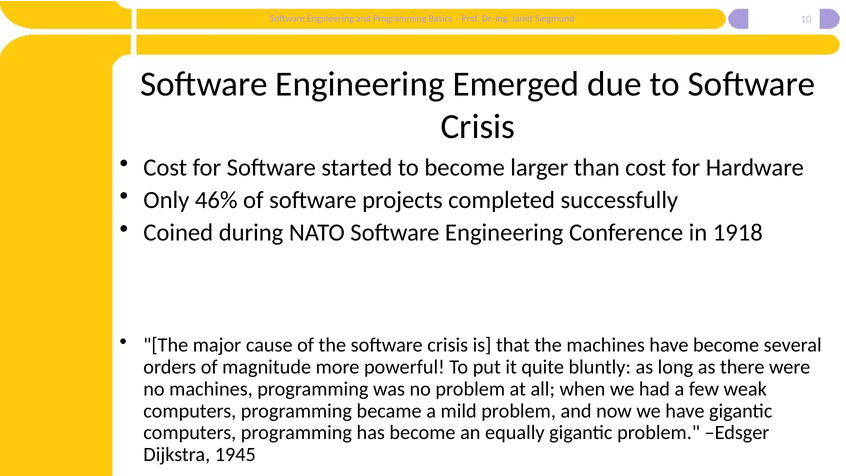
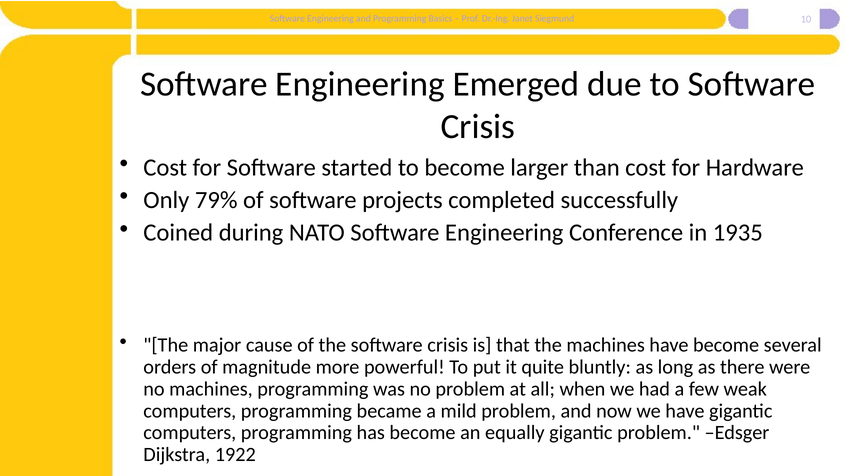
46%: 46% -> 79% (216, 200)
1918: 1918 -> 1935 (738, 233)
1945: 1945 -> 1922 (235, 455)
